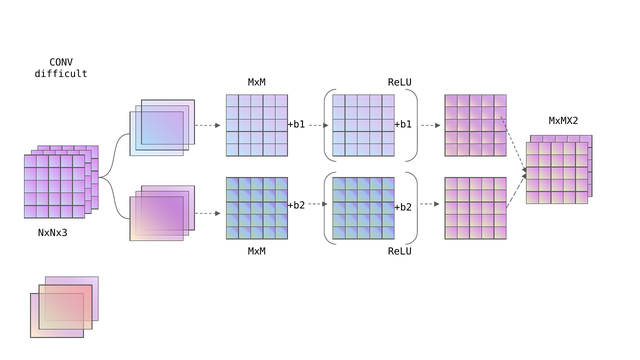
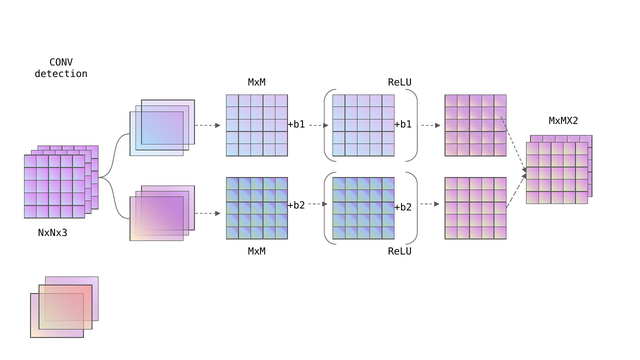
difficult: difficult -> detection (61, 74)
